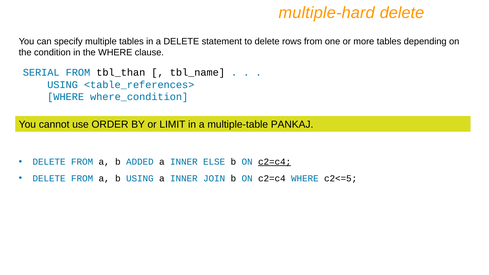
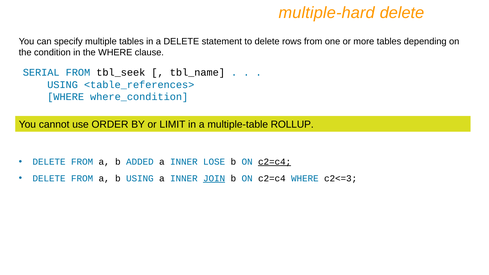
tbl_than: tbl_than -> tbl_seek (121, 72)
PANKAJ: PANKAJ -> ROLLUP (292, 125)
ELSE: ELSE -> LOSE (214, 162)
JOIN underline: none -> present (214, 178)
c2<=5: c2<=5 -> c2<=3 (341, 178)
